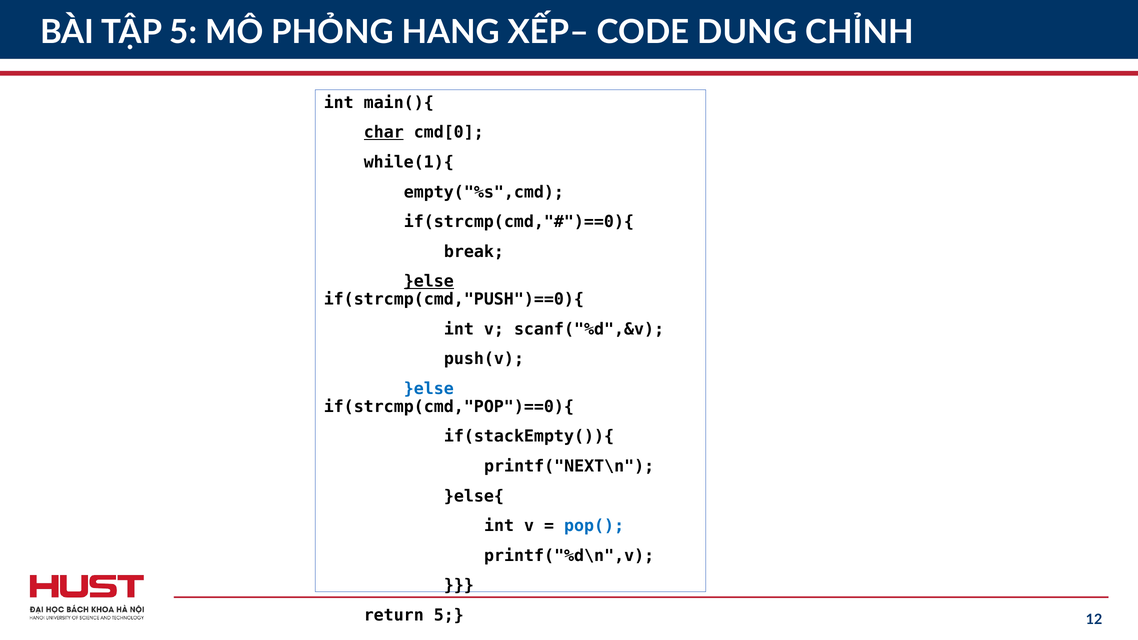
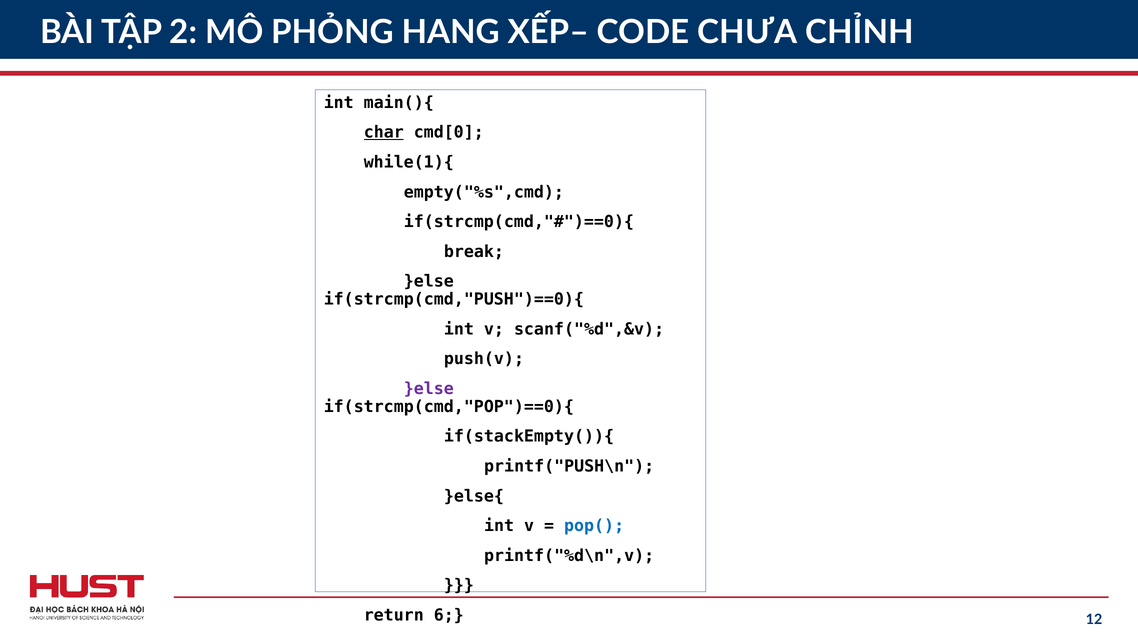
TẬP 5: 5 -> 2 (183, 32)
DUNG: DUNG -> CHƯA (747, 32)
}else underline: present -> none (429, 281)
}else colour: blue -> purple (429, 389)
printf("NEXT\n: printf("NEXT\n -> printf("PUSH\n (569, 466)
return 5: 5 -> 6 (449, 615)
